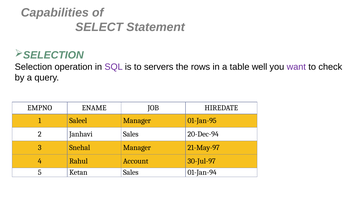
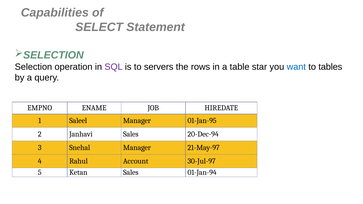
well: well -> star (259, 67)
want colour: purple -> blue (296, 67)
check: check -> tables (330, 67)
